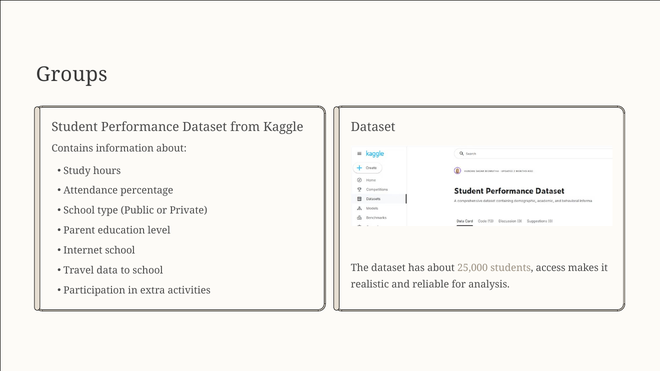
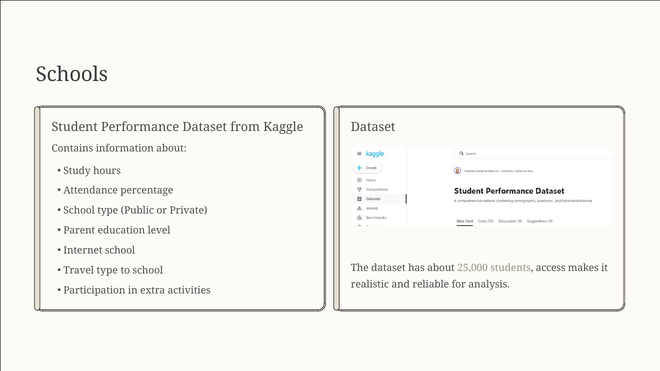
Groups: Groups -> Schools (72, 75)
Travel data: data -> type (107, 271)
